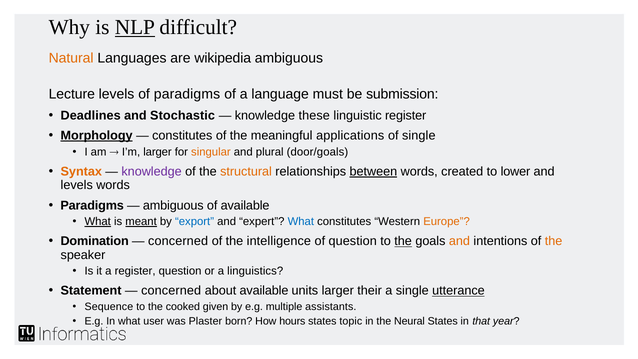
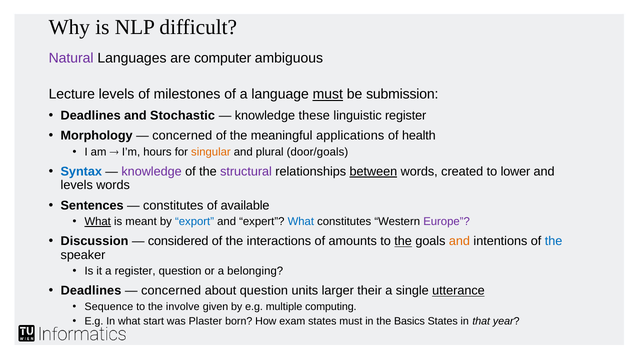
NLP underline: present -> none (135, 27)
Natural colour: orange -> purple (71, 58)
wikipedia: wikipedia -> computer (223, 58)
of paradigms: paradigms -> milestones (187, 94)
must underline: none -> present (328, 94)
Morphology underline: present -> none (97, 136)
constitutes: constitutes -> concerned (182, 136)
of single: single -> health (419, 136)
I’m larger: larger -> hours (157, 152)
Syntax colour: orange -> blue (81, 171)
structural colour: orange -> purple (246, 171)
Paradigms: Paradigms -> Sentences (92, 205)
ambiguous: ambiguous -> constitutes (173, 205)
meant underline: present -> none (141, 222)
Europe colour: orange -> purple (447, 222)
Domination: Domination -> Discussion (95, 241)
concerned: concerned -> considered (178, 241)
intelligence: intelligence -> interactions (279, 241)
of question: question -> amounts (353, 241)
the colour: orange -> blue (554, 241)
linguistics: linguistics -> belonging (255, 271)
Statement: Statement -> Deadlines (91, 291)
about available: available -> question (264, 291)
cooked: cooked -> involve (183, 306)
assistants: assistants -> computing (331, 306)
user: user -> start (154, 321)
hours: hours -> exam (292, 321)
states topic: topic -> must (351, 321)
Neural: Neural -> Basics (409, 321)
